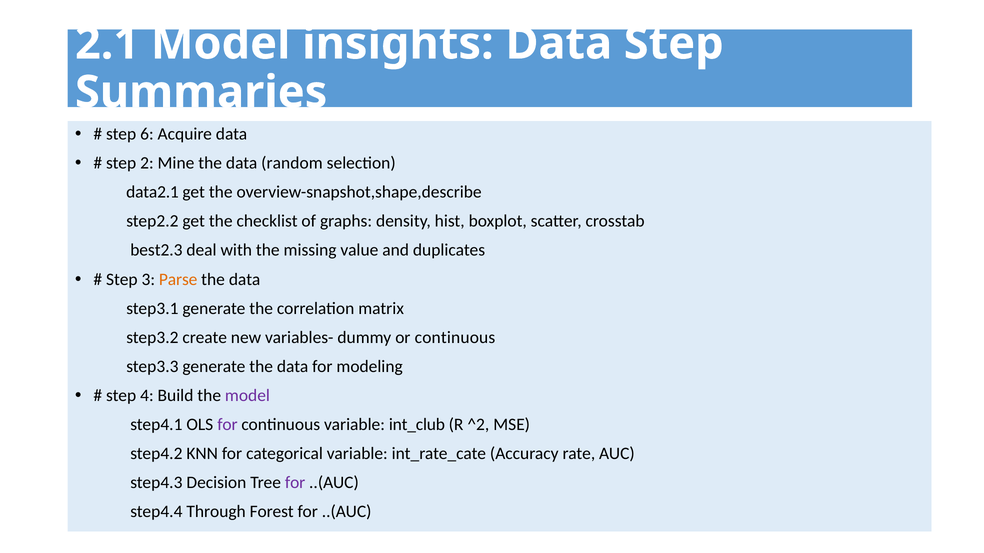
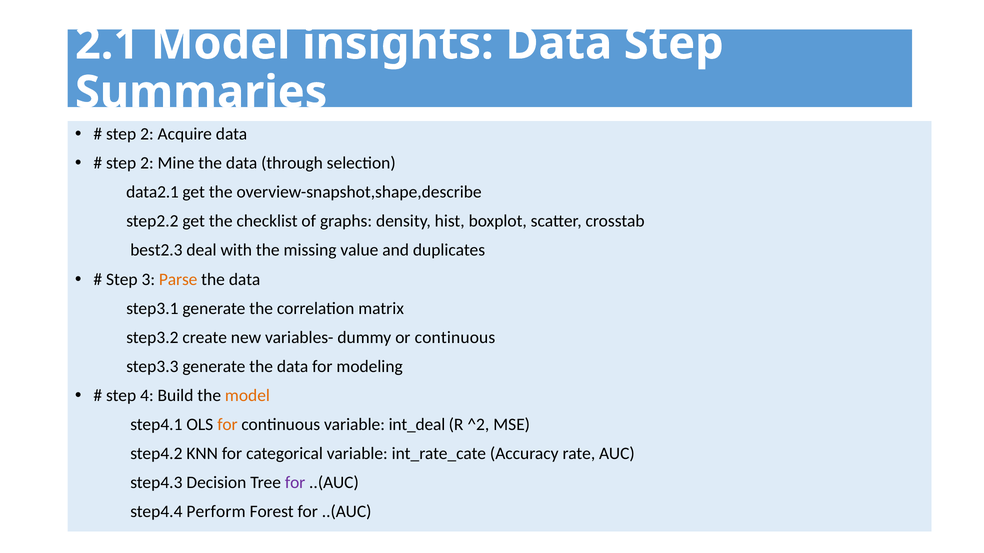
6: 6 -> 2 (147, 134)
random: random -> through (292, 163)
model colour: purple -> orange (247, 396)
for colour: purple -> orange (227, 425)
int_club: int_club -> int_deal (417, 425)
Through: Through -> Perform (216, 512)
